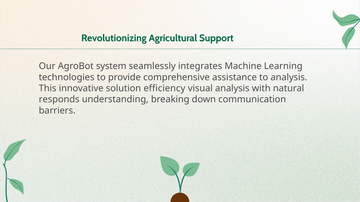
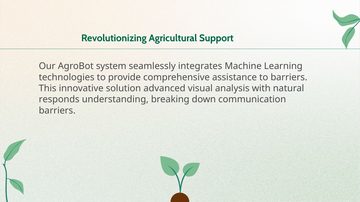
to analysis: analysis -> barriers (289, 77)
efficiency: efficiency -> advanced (164, 89)
